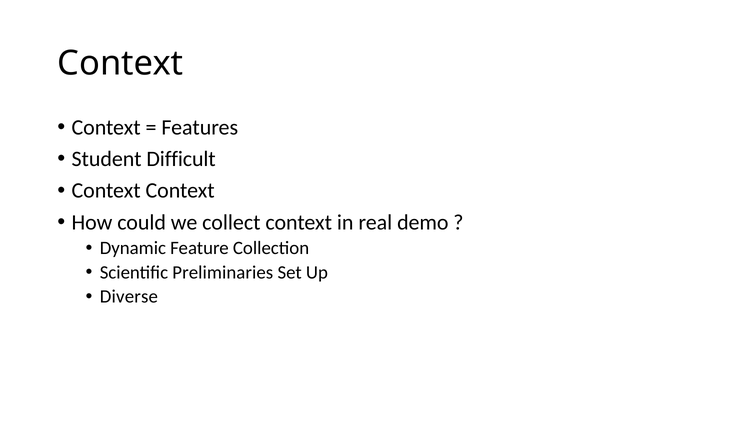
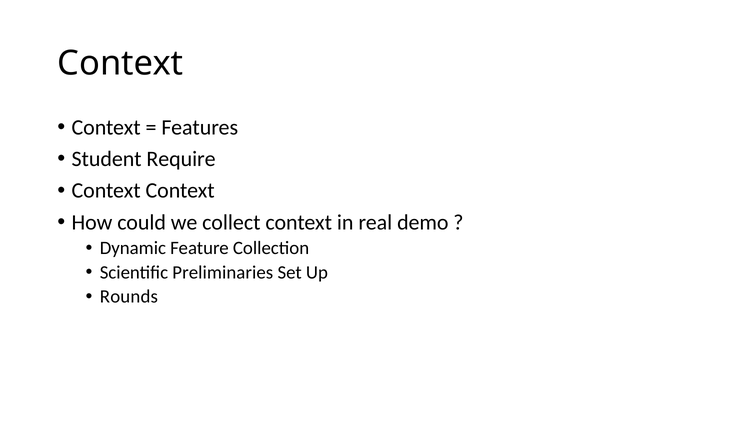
Difficult: Difficult -> Require (181, 159)
Diverse: Diverse -> Rounds (129, 296)
